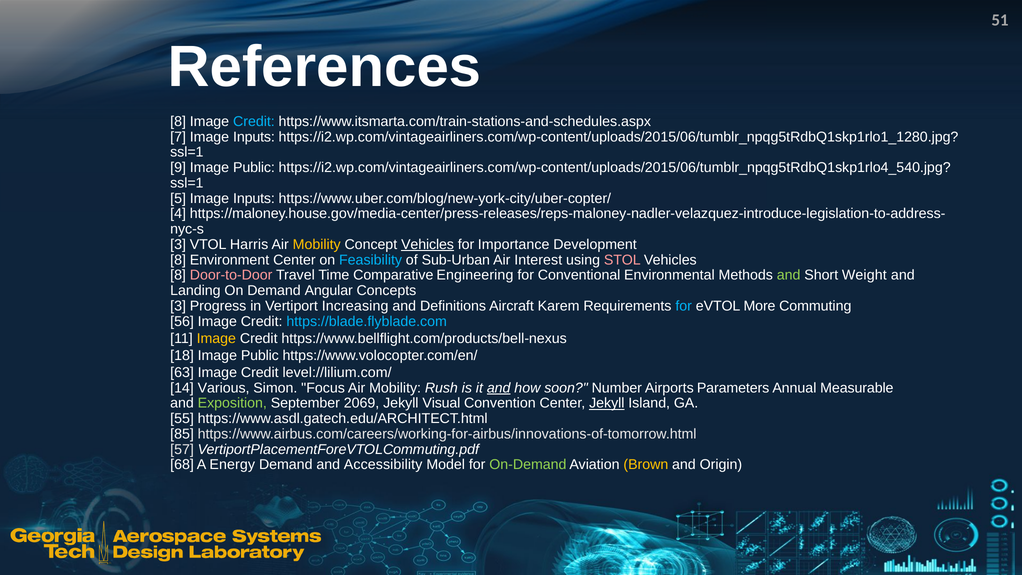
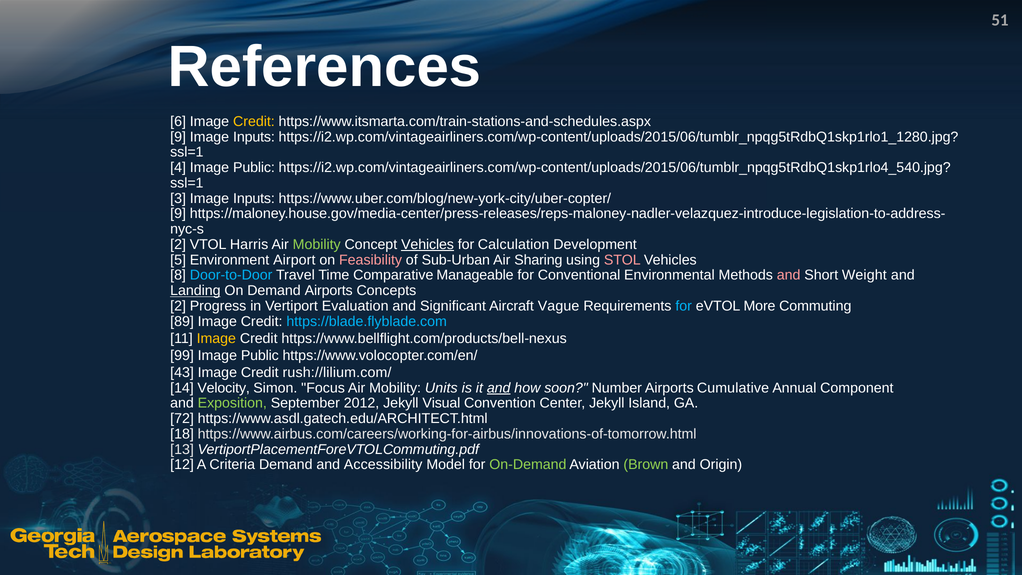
8: 8 -> 6 (178, 121)
Credit colour: light blue -> yellow (254, 121)
7: 7 -> 9 (178, 137)
9: 9 -> 4 (178, 168)
5: 5 -> 3 (178, 198)
4: 4 -> 9 (178, 214)
3: 3 -> 2 (178, 244)
Mobility colour: yellow -> light green (317, 244)
Importance: Importance -> Calculation (514, 244)
8: 8 -> 5 (178, 260)
Environment Center: Center -> Airport (294, 260)
Feasibility colour: light blue -> pink (371, 260)
Interest: Interest -> Sharing (538, 260)
Door-to-Door colour: pink -> light blue (231, 275)
Engineering: Engineering -> Manageable (475, 275)
and colour: light green -> pink (789, 275)
Landing underline: none -> present (195, 291)
Demand Angular: Angular -> Airports (329, 291)
3: 3 -> 2 (178, 306)
Increasing: Increasing -> Evaluation (355, 306)
Definitions: Definitions -> Significant (453, 306)
Karem: Karem -> Vague (559, 306)
56: 56 -> 89 (182, 321)
18: 18 -> 99 (182, 356)
63: 63 -> 43 (182, 373)
level://lilium.com/: level://lilium.com/ -> rush://lilium.com/ (337, 373)
Various: Various -> Velocity (224, 388)
Rush: Rush -> Units (441, 388)
Parameters: Parameters -> Cumulative (733, 388)
Measurable: Measurable -> Component (857, 388)
2069: 2069 -> 2012 (362, 403)
Jekyll underline: present -> none (607, 403)
55: 55 -> 72 (182, 419)
85: 85 -> 18 (182, 434)
57: 57 -> 13 (182, 449)
68: 68 -> 12 (182, 465)
Energy: Energy -> Criteria (232, 465)
Brown colour: yellow -> light green (646, 465)
